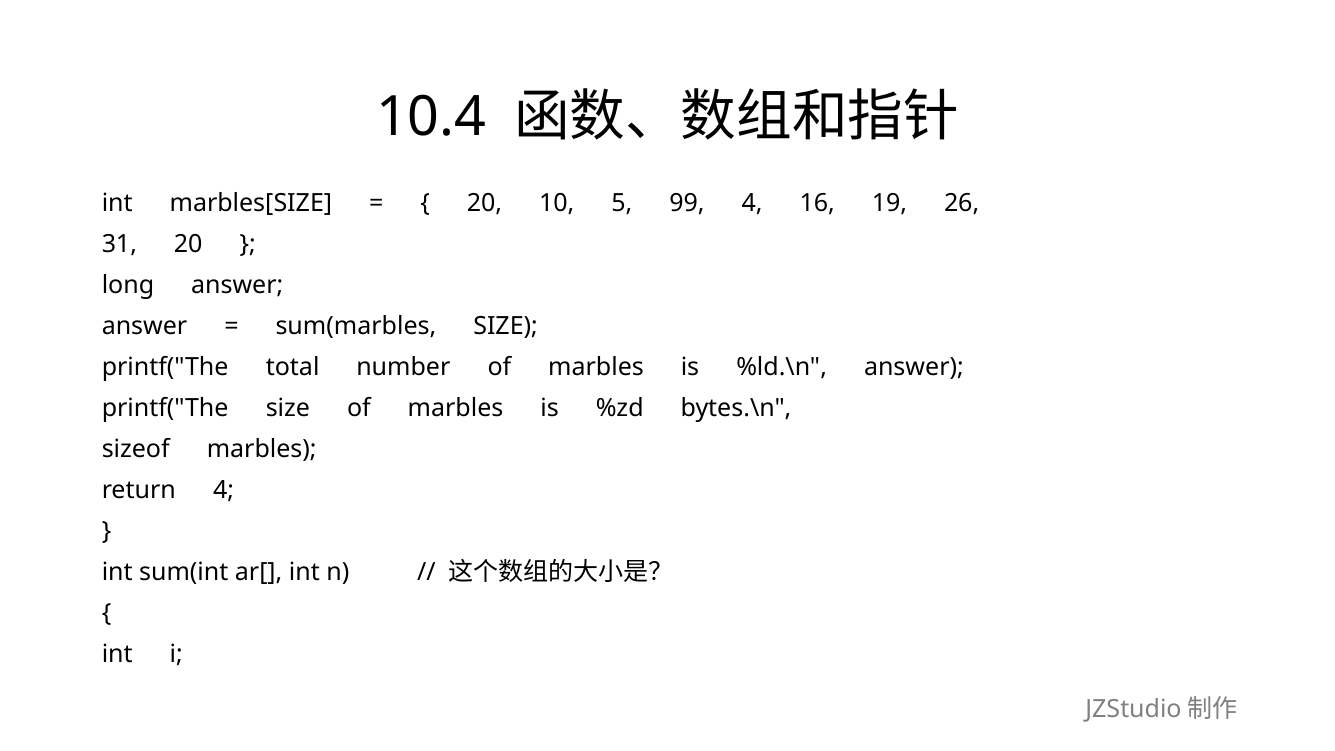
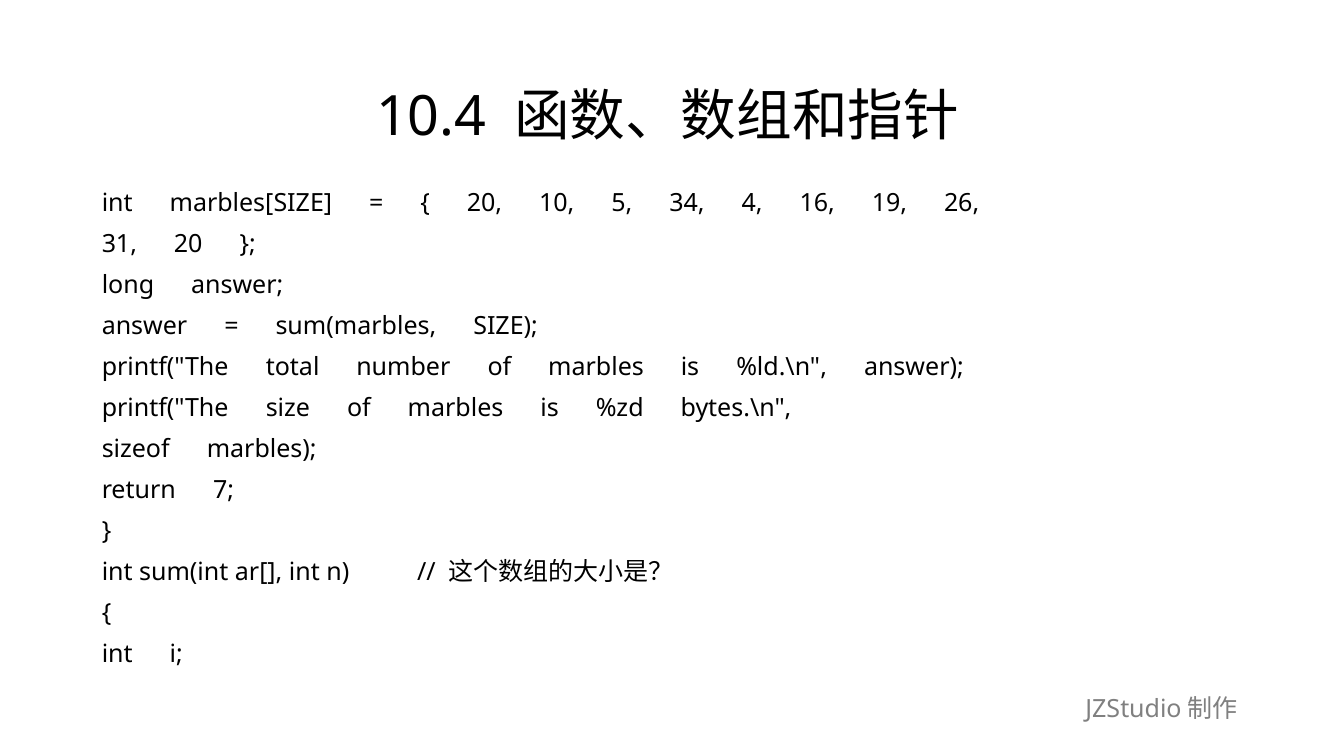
99: 99 -> 34 (687, 203)
return 4: 4 -> 7 (224, 490)
